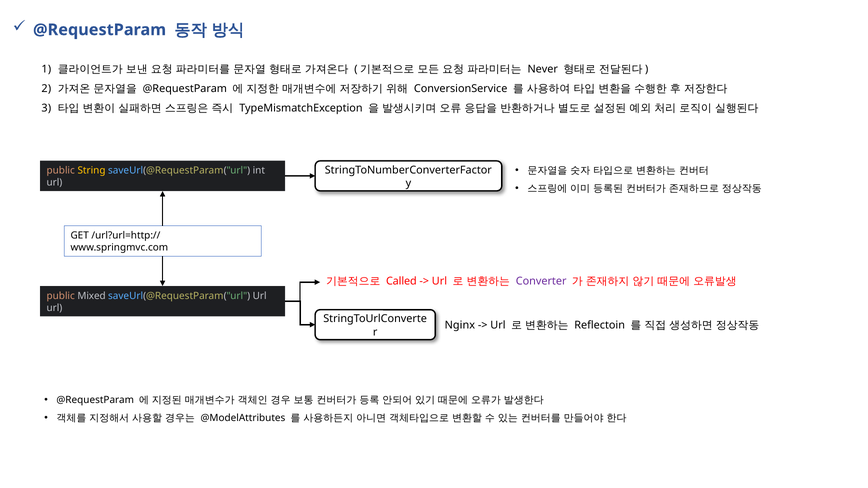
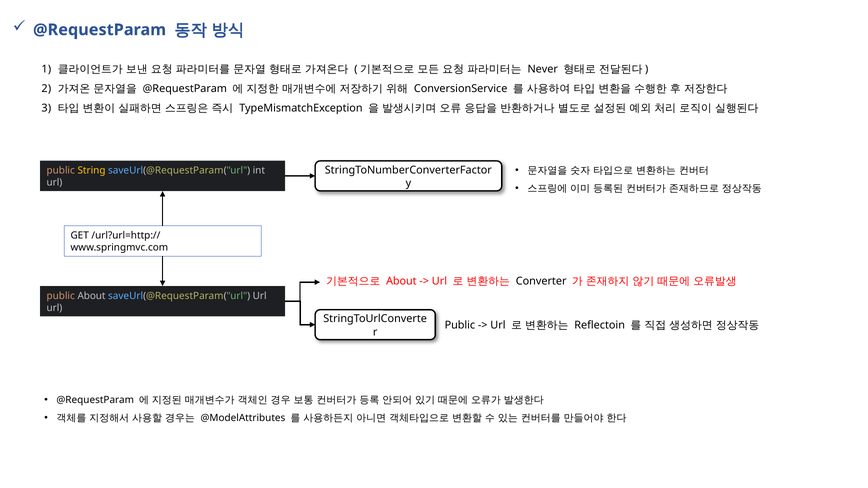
Called: Called -> About (401, 282)
Converter colour: purple -> black (541, 282)
public Mixed: Mixed -> About (92, 296)
Nginx: Nginx -> Public (460, 325)
